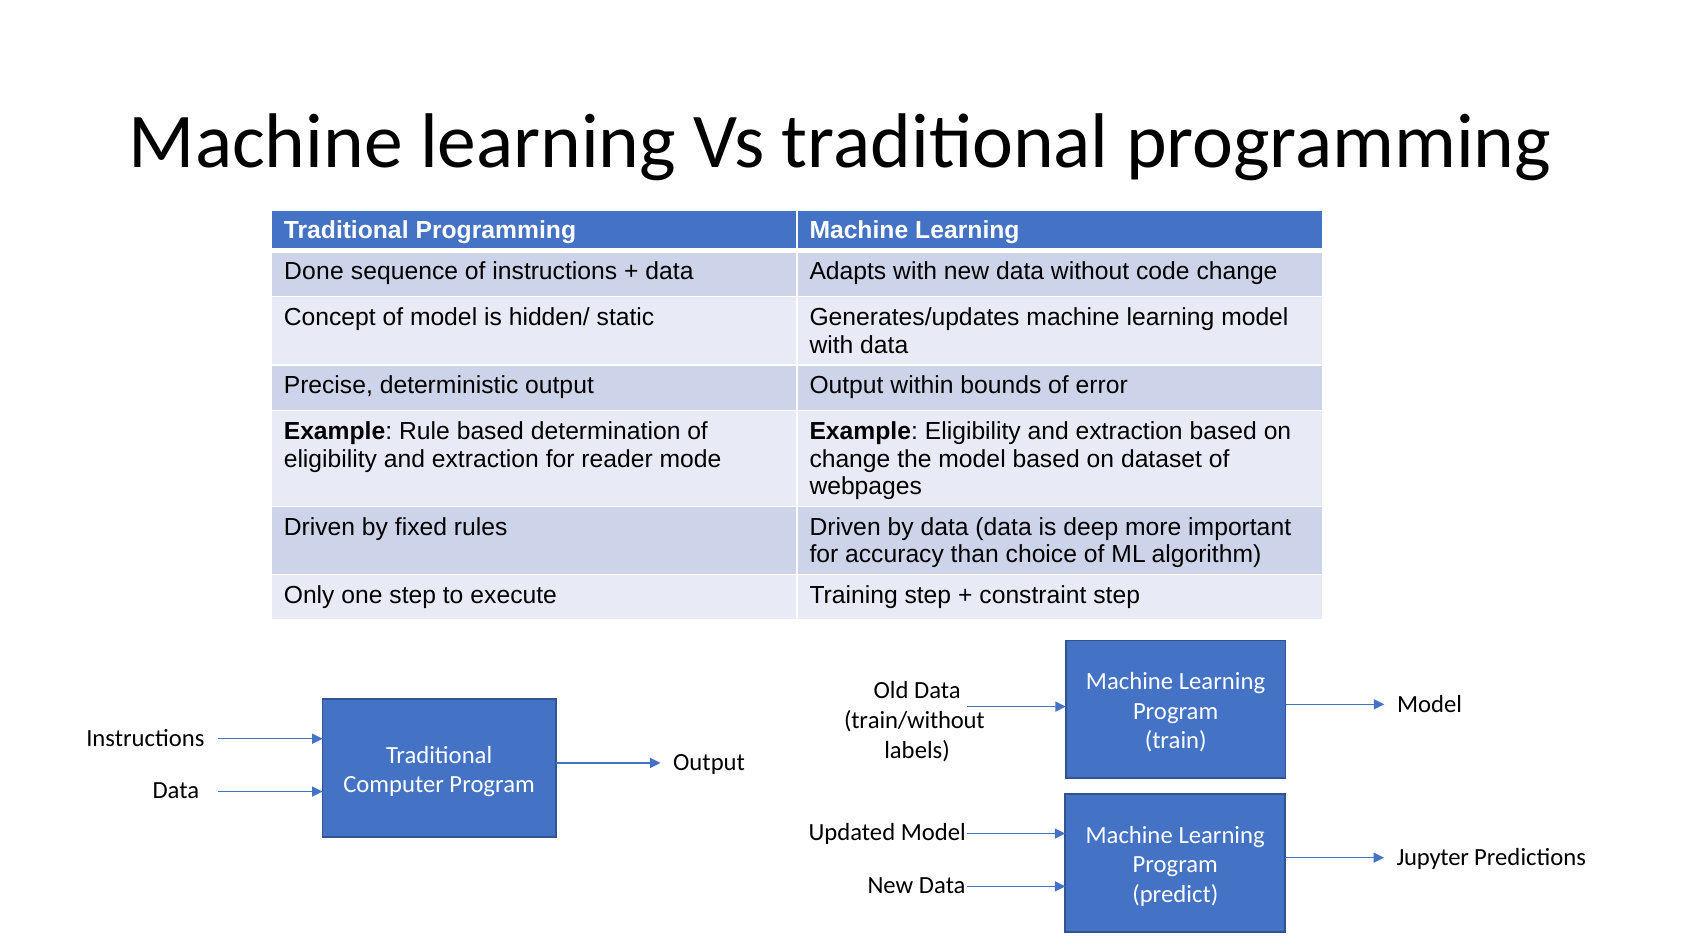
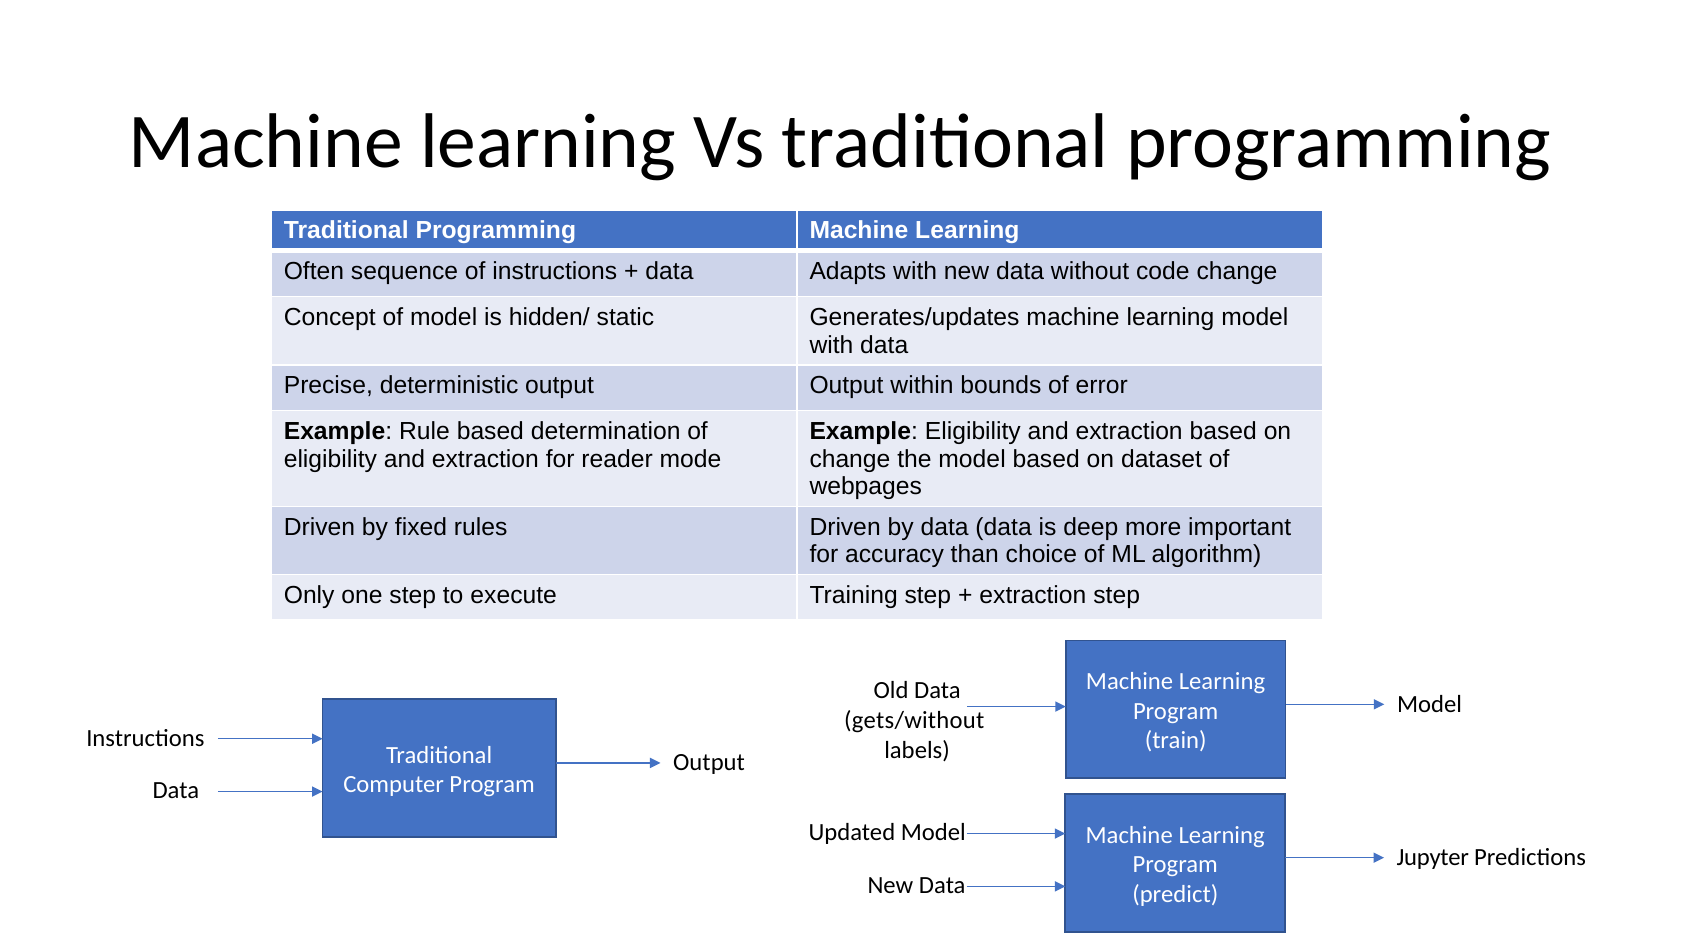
Done: Done -> Often (314, 271)
constraint: constraint -> extraction (1033, 595)
train/without: train/without -> gets/without (914, 720)
